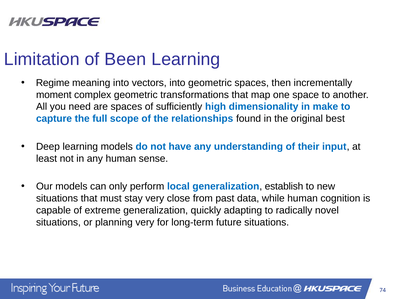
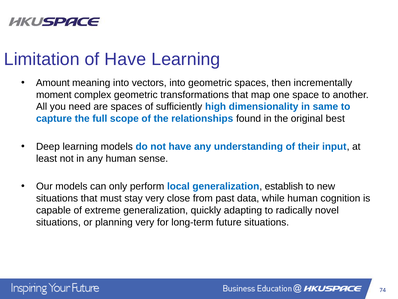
of Been: Been -> Have (125, 59)
Regime: Regime -> Amount (53, 83)
make: make -> same (325, 107)
